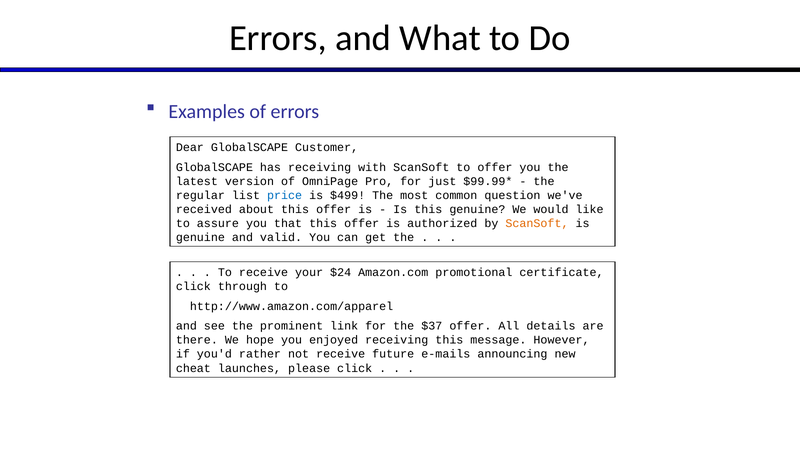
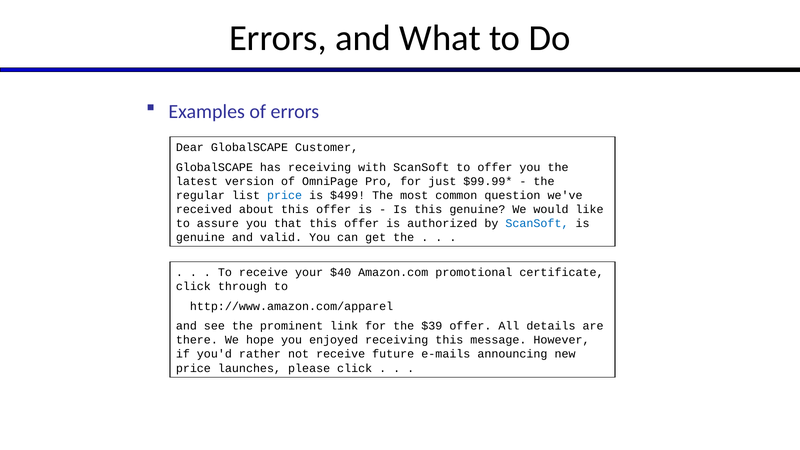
ScanSoft colour: orange -> blue (537, 223)
$24: $24 -> $40 (341, 272)
$37: $37 -> $39 (432, 326)
cheat: cheat -> price (193, 368)
